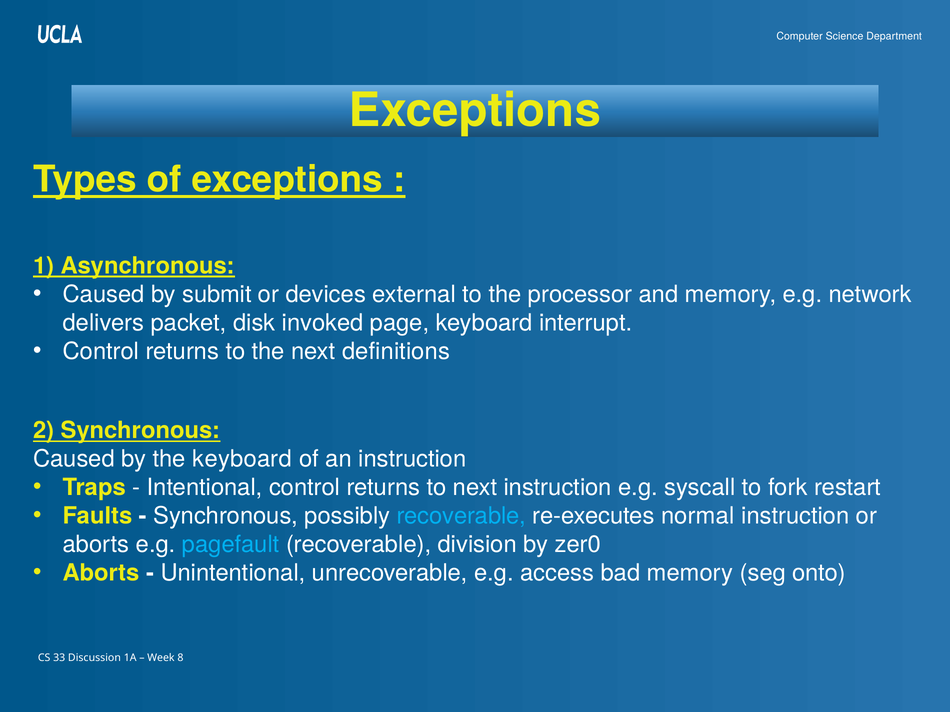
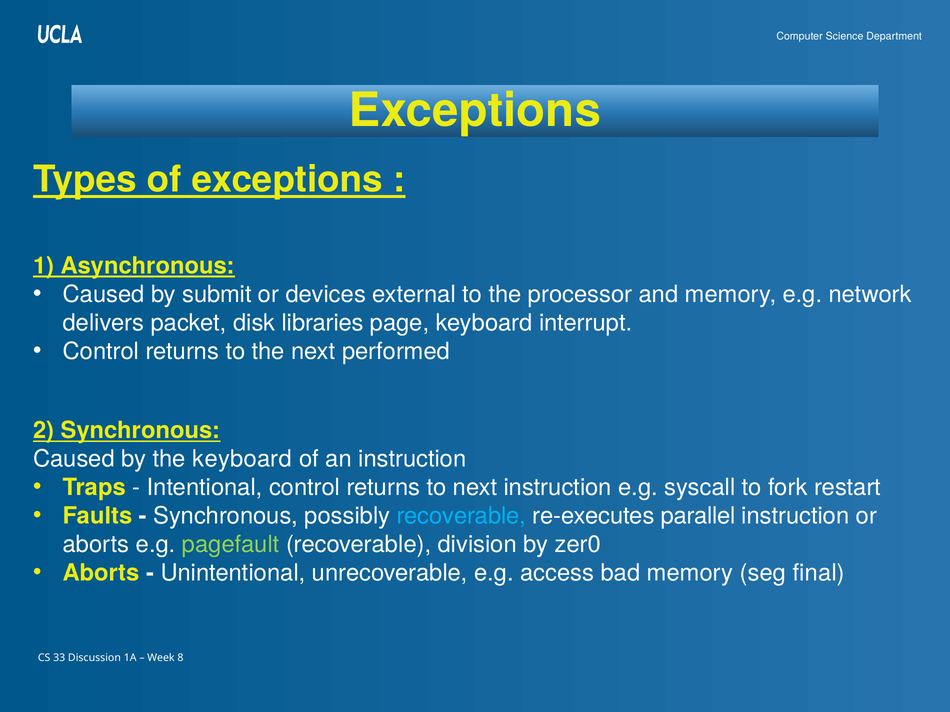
invoked: invoked -> libraries (323, 323)
definitions: definitions -> performed (396, 352)
normal: normal -> parallel (698, 516)
pagefault colour: light blue -> light green (231, 545)
onto: onto -> final (819, 573)
